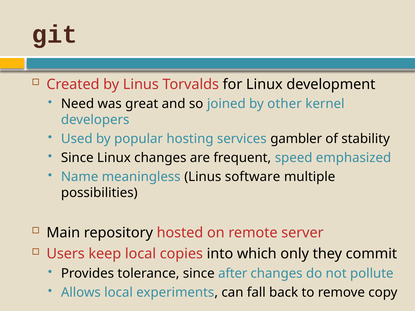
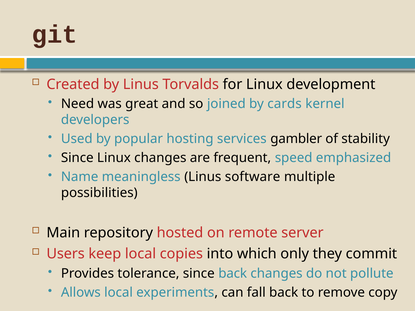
other: other -> cards (285, 104)
since after: after -> back (233, 274)
